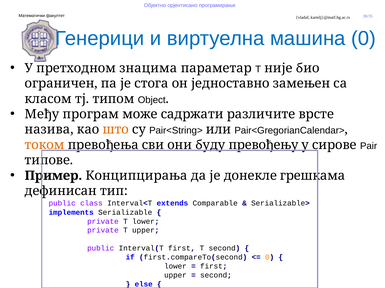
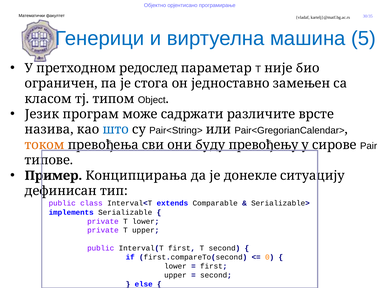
машина 0: 0 -> 5 (364, 39)
знацима: знацима -> редослед (148, 68)
Међу: Међу -> Језик (42, 114)
што colour: orange -> blue (116, 130)
грешкама: грешкама -> ситуацију (313, 176)
